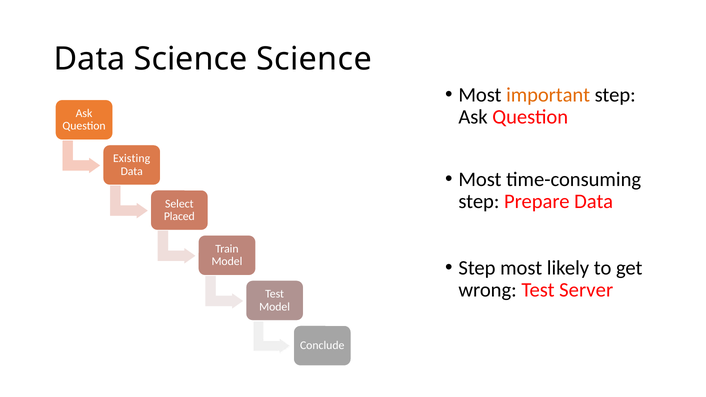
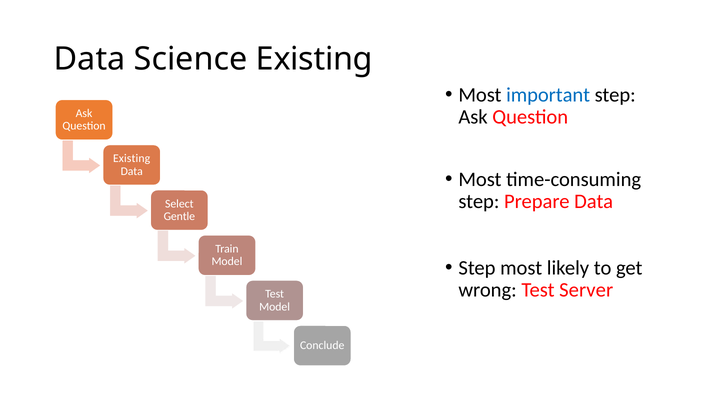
Science Science: Science -> Existing (314, 59)
important colour: orange -> blue (548, 95)
Placed: Placed -> Gentle (179, 216)
